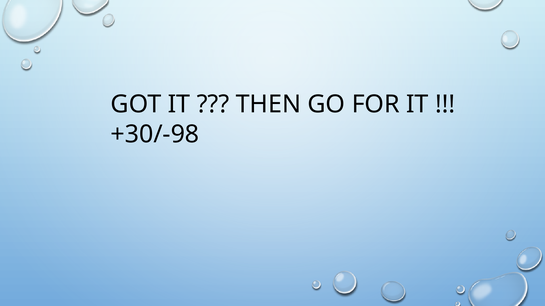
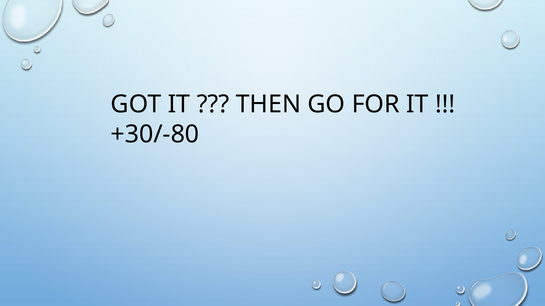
+30/-98: +30/-98 -> +30/-80 (155, 134)
